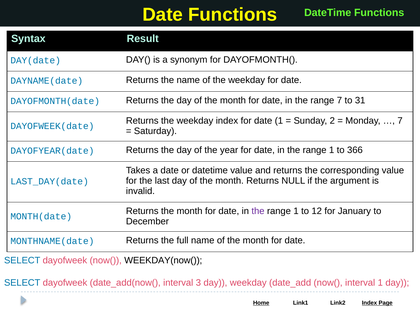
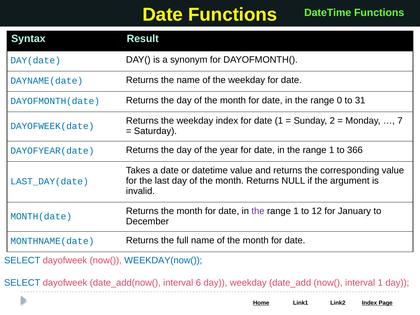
range 7: 7 -> 0 (339, 100)
WEEKDAY(now( colour: black -> blue (163, 260)
3: 3 -> 6 (198, 283)
